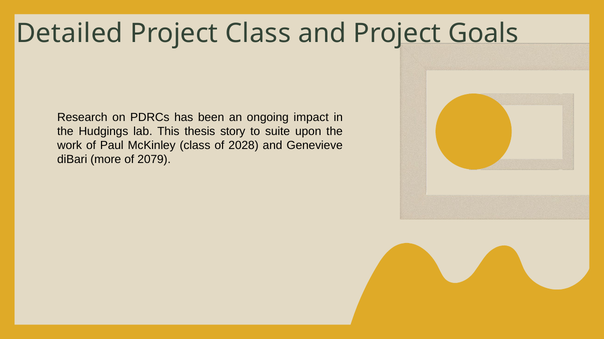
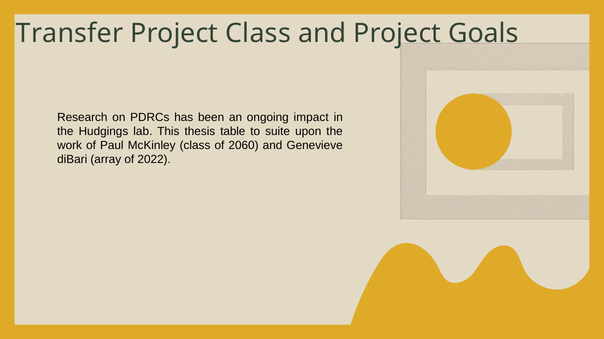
Detailed: Detailed -> Transfer (70, 33)
story: story -> table (233, 132)
2028: 2028 -> 2060 (244, 146)
more: more -> array (106, 160)
2079: 2079 -> 2022 (154, 160)
